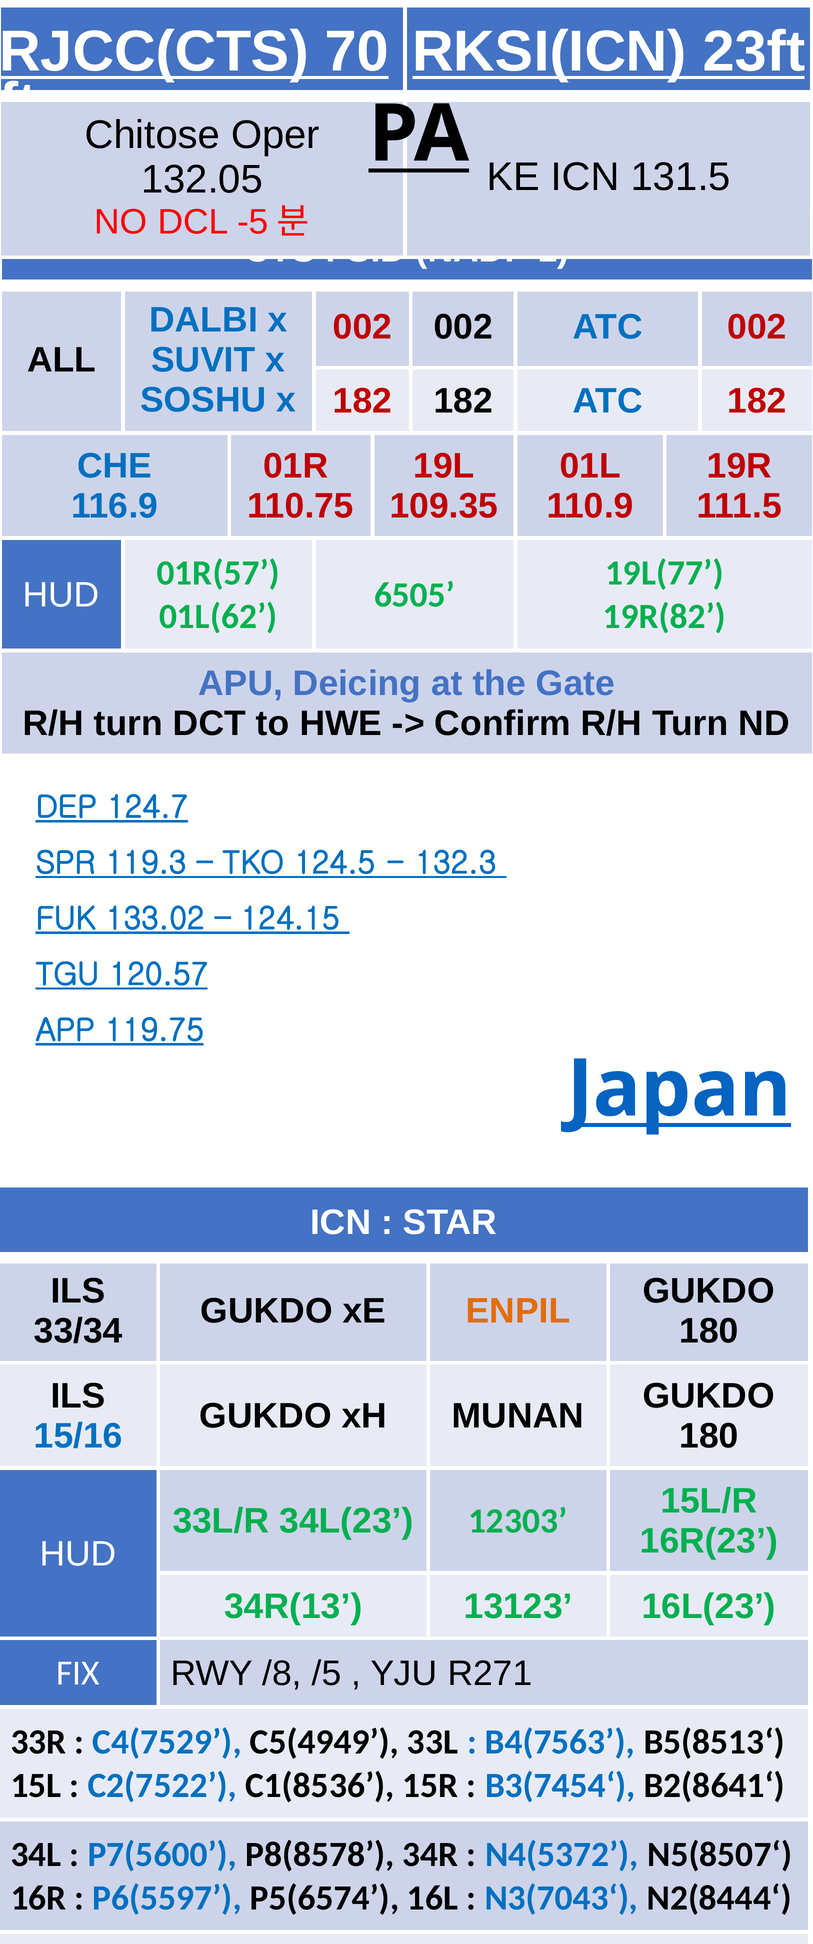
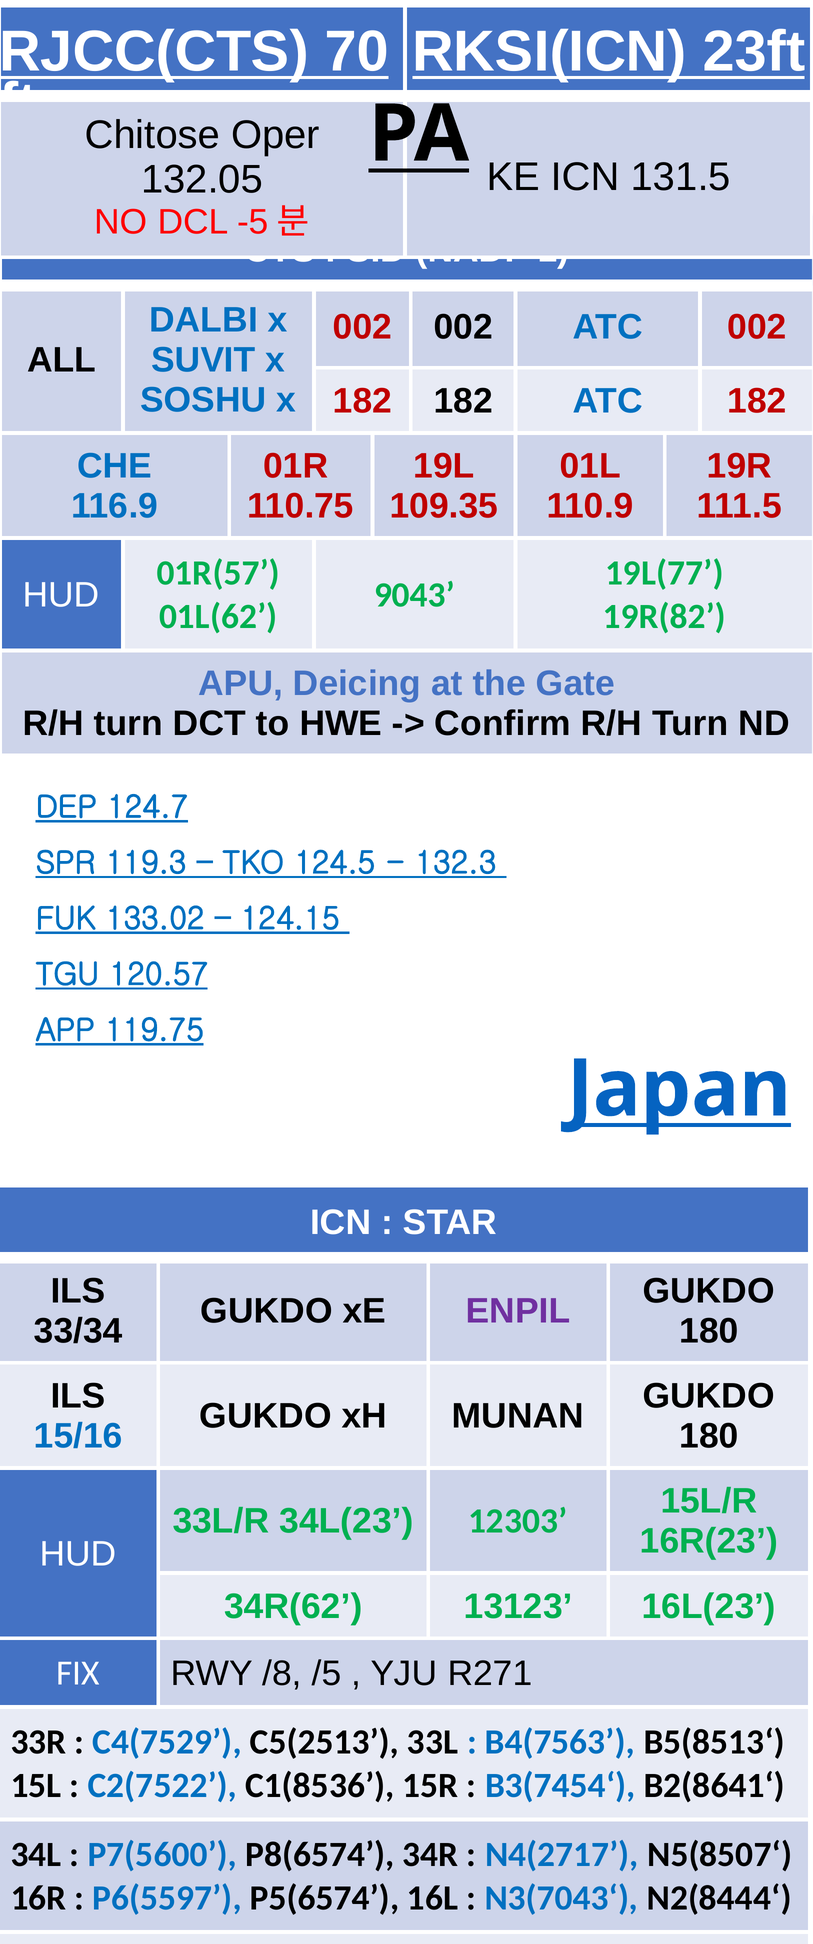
6505: 6505 -> 9043 (414, 595)
ENPIL colour: orange -> purple (518, 1312)
34R(13: 34R(13 -> 34R(62 (293, 1607)
C5(4949: C5(4949 -> C5(2513 (325, 1743)
P8(8578: P8(8578 -> P8(6574 (320, 1856)
N4(5372: N4(5372 -> N4(2717 (562, 1856)
